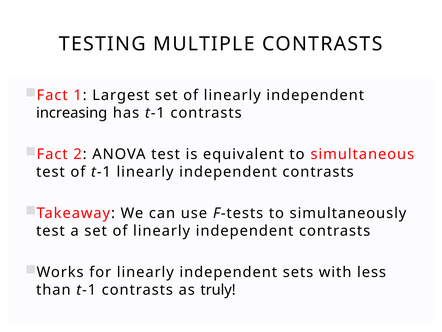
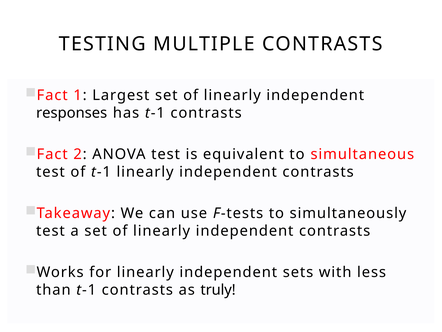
increasing: increasing -> responses (72, 113)
